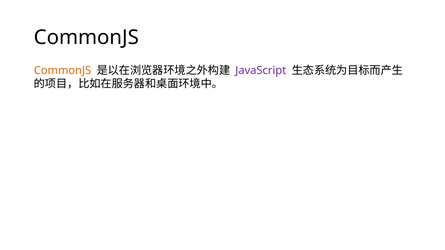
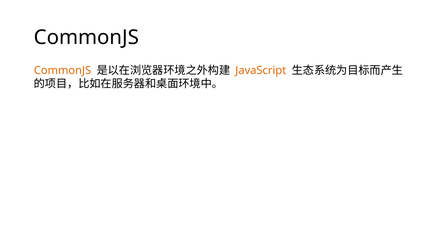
JavaScript colour: purple -> orange (261, 71)
